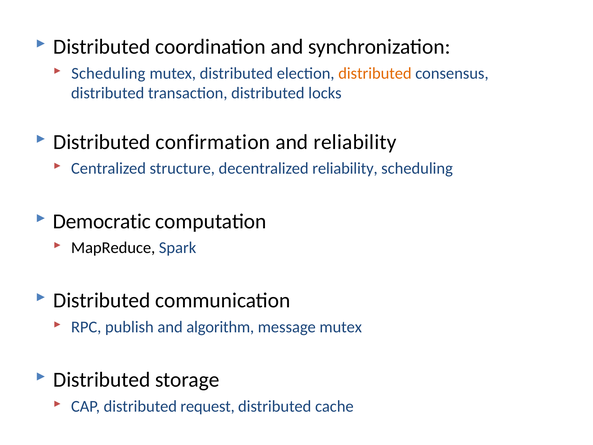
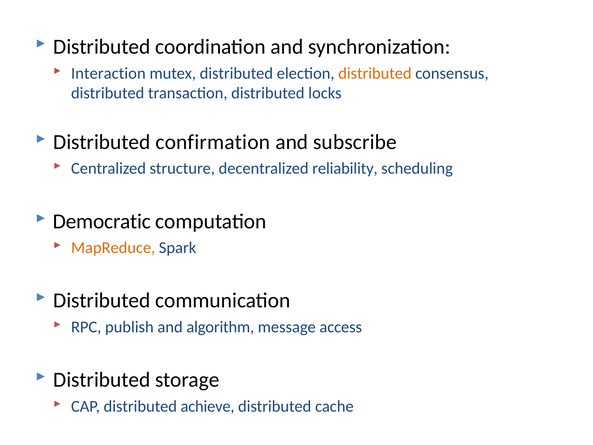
Scheduling: Scheduling -> Interaction (108, 73)
and reliability: reliability -> subscribe (355, 142)
MapReduce colour: black -> orange (113, 248)
message mutex: mutex -> access (341, 327)
request: request -> achieve (208, 406)
